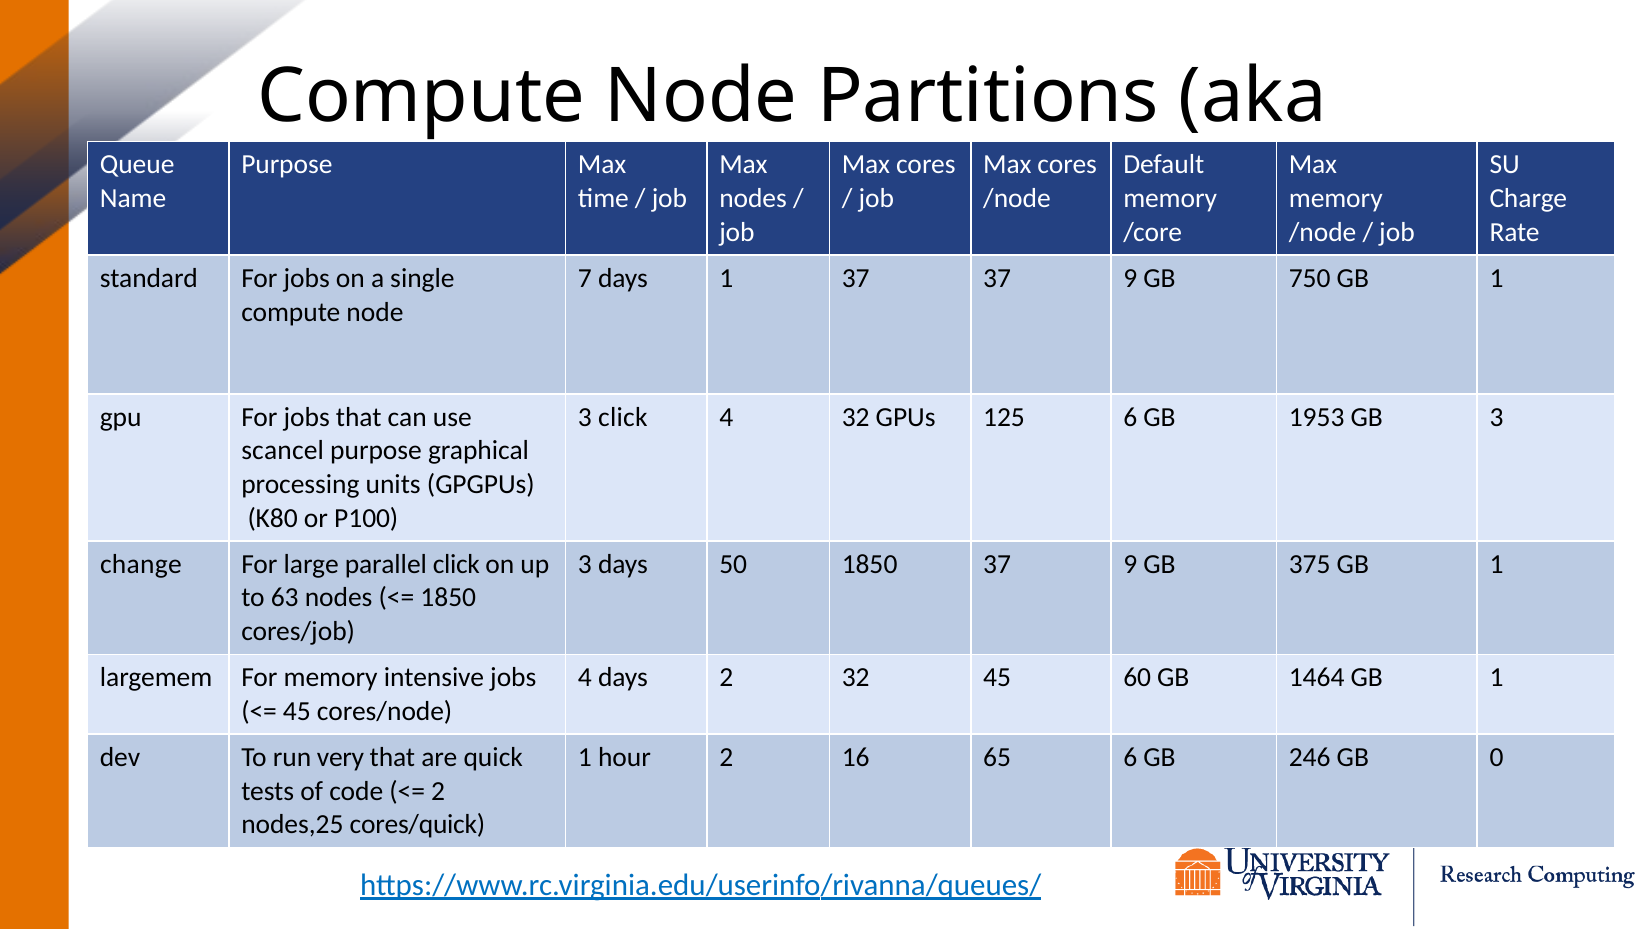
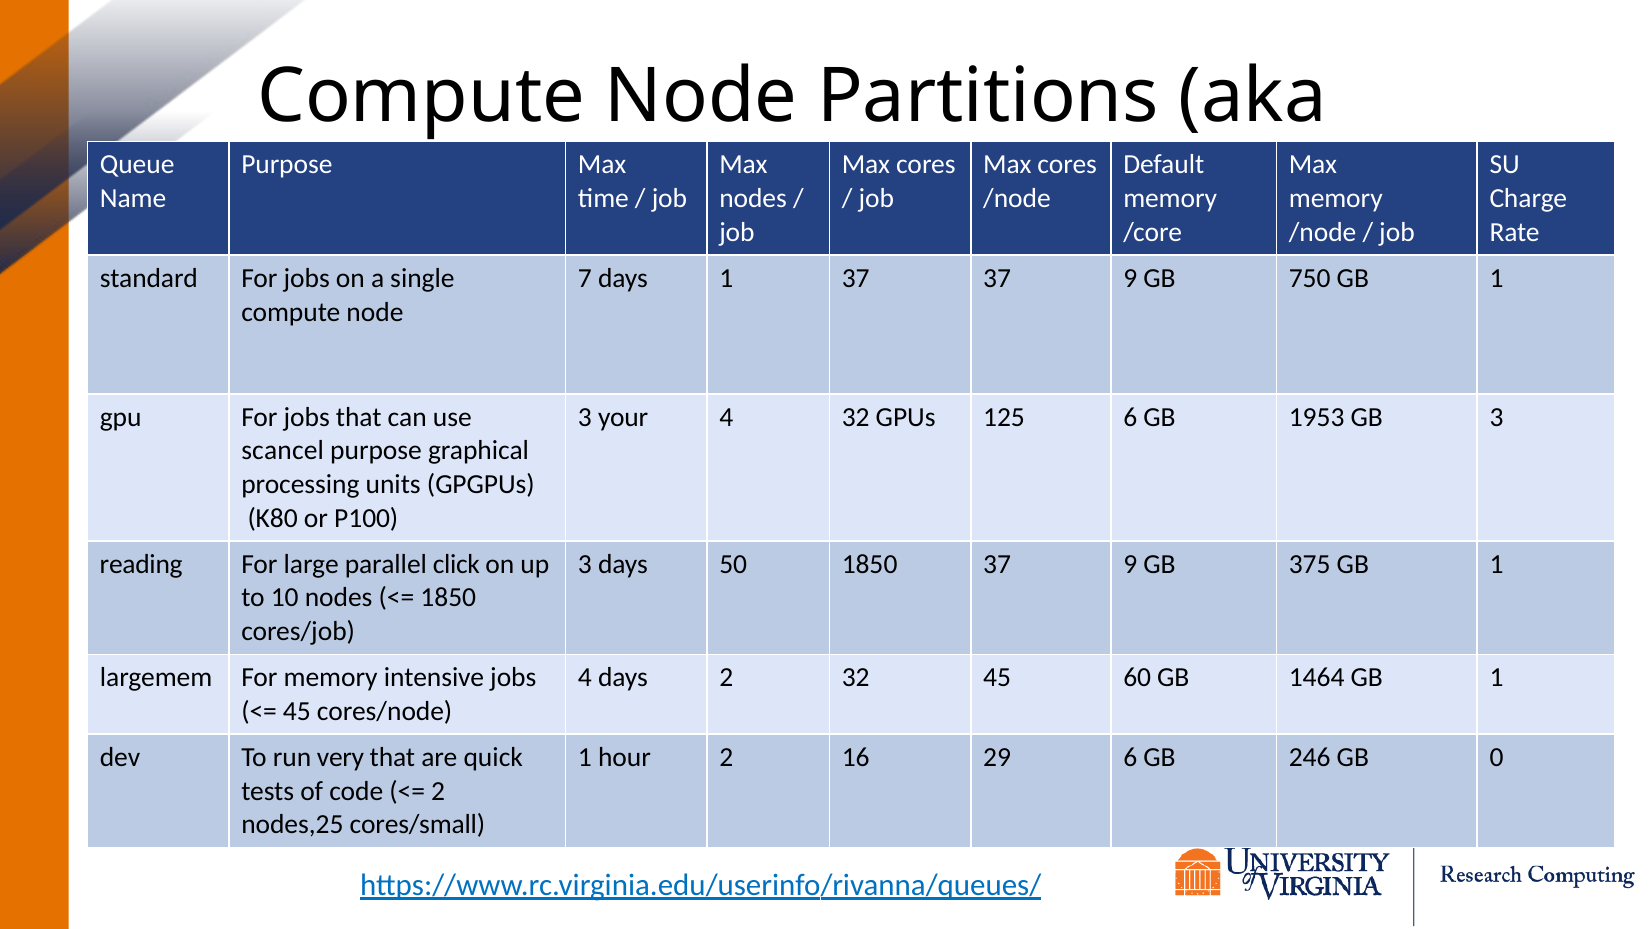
3 click: click -> your (623, 417)
change: change -> reading (141, 564)
63: 63 -> 10 (285, 598)
65: 65 -> 29 (997, 758)
cores/quick: cores/quick -> cores/small (417, 825)
